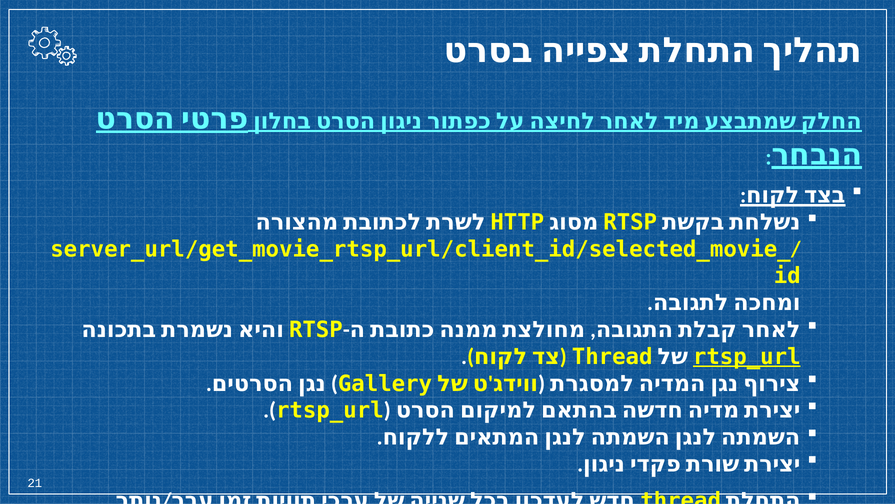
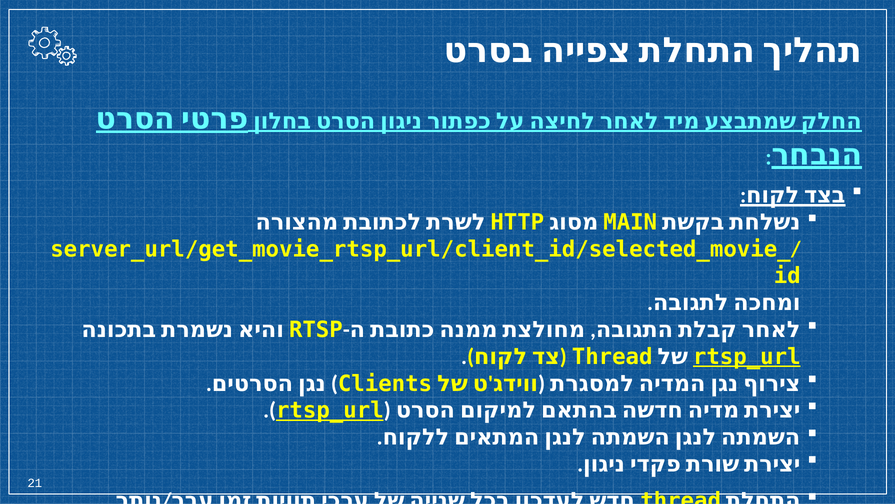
RTSP: RTSP -> MAIN (630, 222)
Gallery: Gallery -> Clients (385, 383)
rtsp_url underline: none -> present (330, 410)
